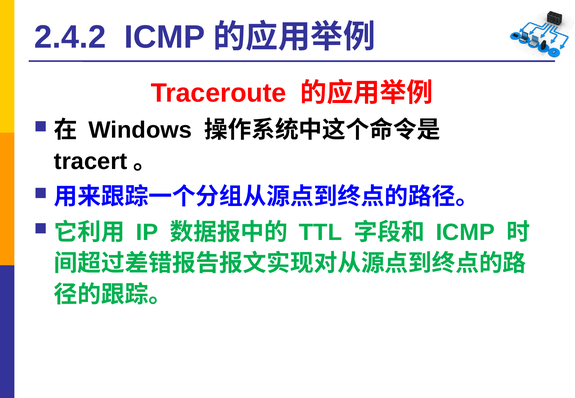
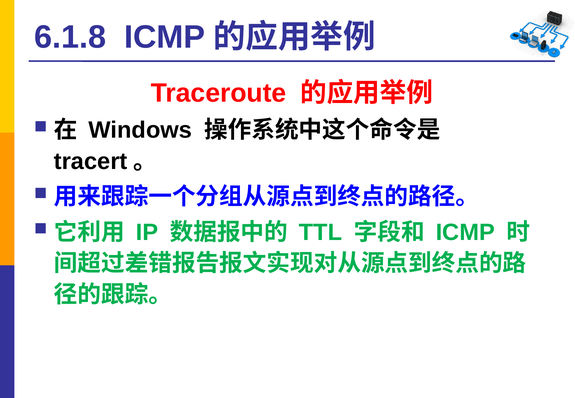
2.4.2: 2.4.2 -> 6.1.8 (70, 37)
